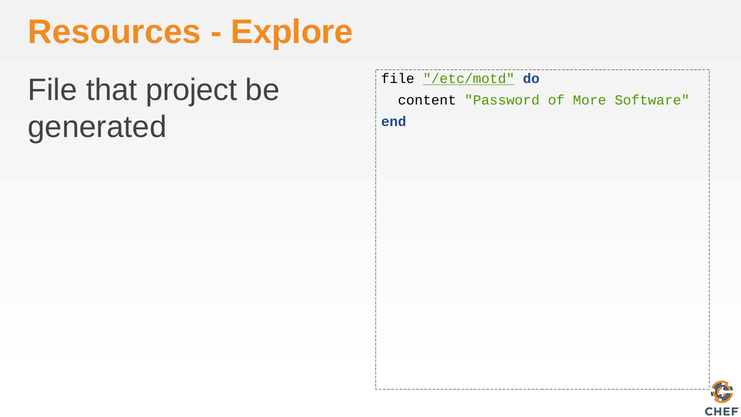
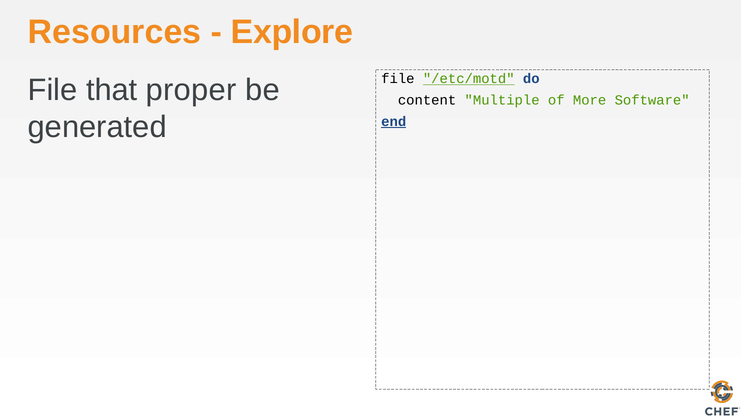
project: project -> proper (191, 90)
Password: Password -> Multiple (502, 100)
end underline: none -> present (394, 121)
